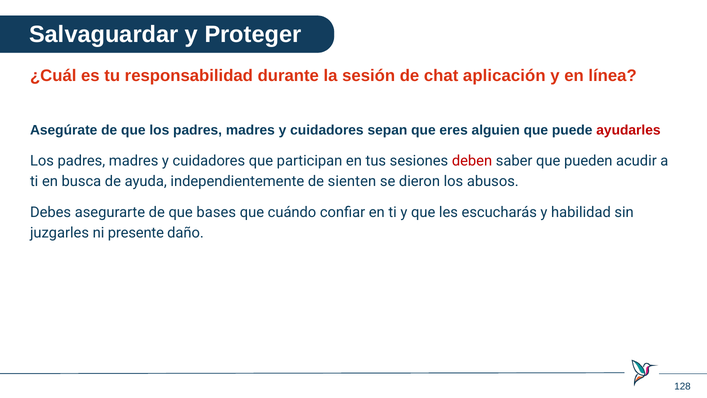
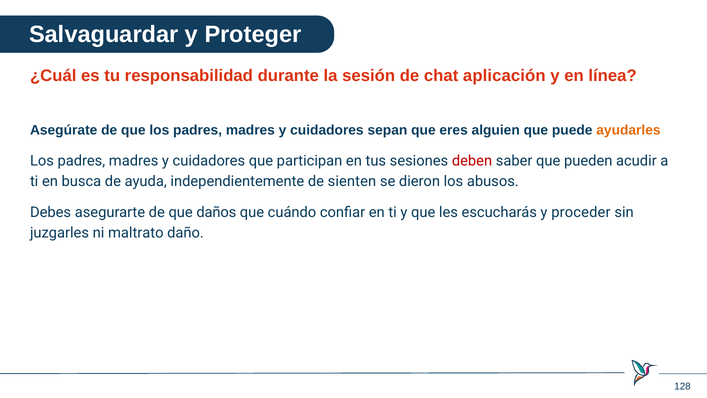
ayudarles colour: red -> orange (628, 130)
bases: bases -> daños (216, 212)
habilidad: habilidad -> proceder (581, 212)
presente: presente -> maltrato (136, 233)
